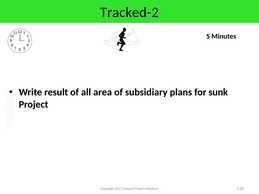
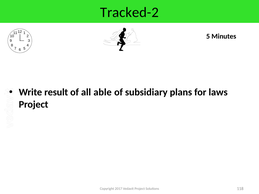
area: area -> able (103, 92)
sunk: sunk -> laws (218, 92)
